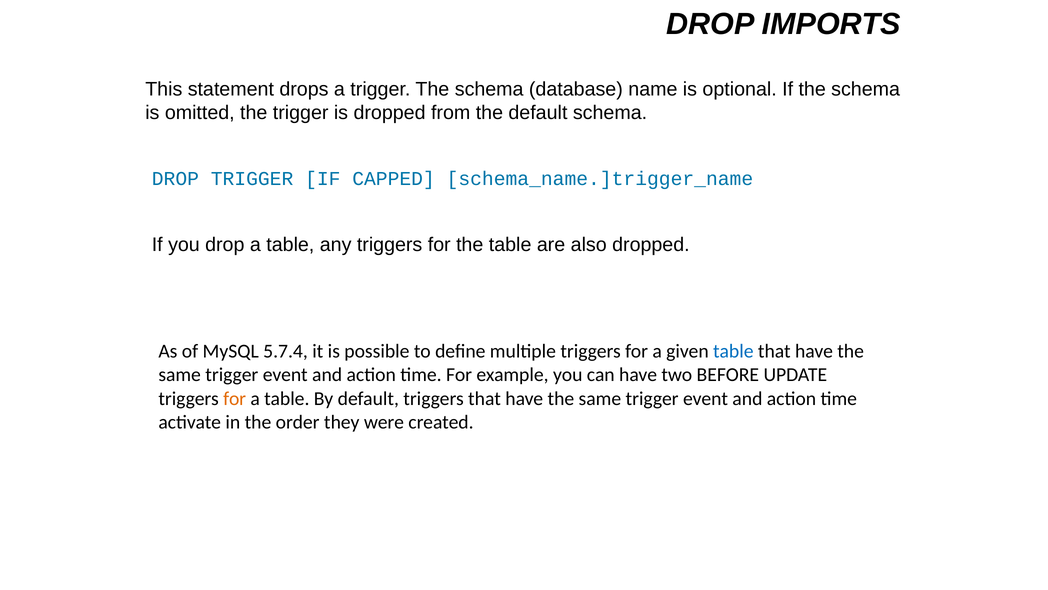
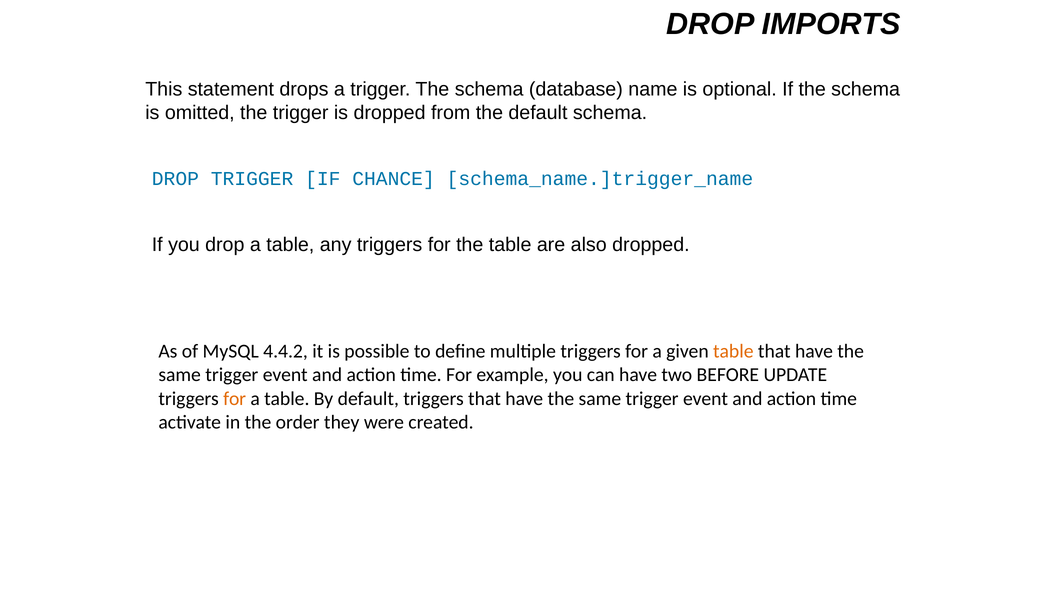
CAPPED: CAPPED -> CHANCE (394, 179)
5.7.4: 5.7.4 -> 4.4.2 (286, 351)
table colour: blue -> orange (733, 351)
